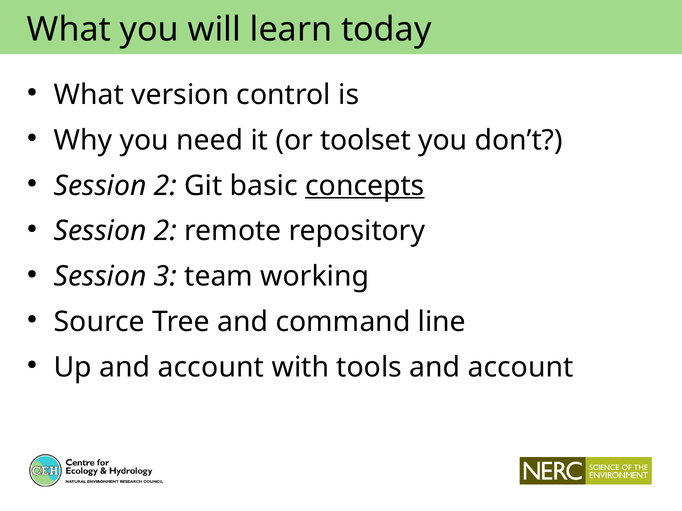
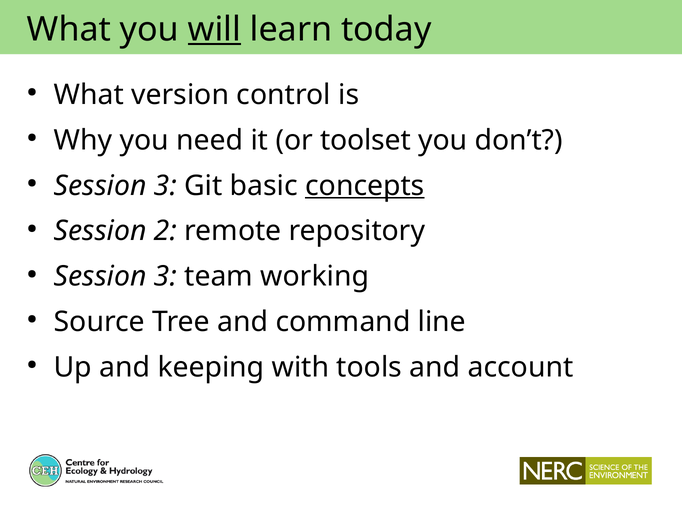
will underline: none -> present (214, 30)
2: 2 -> 3 (165, 186)
Up and account: account -> keeping (211, 368)
